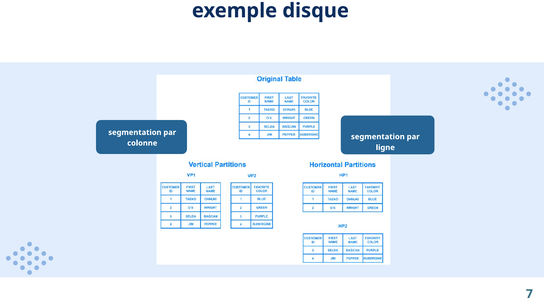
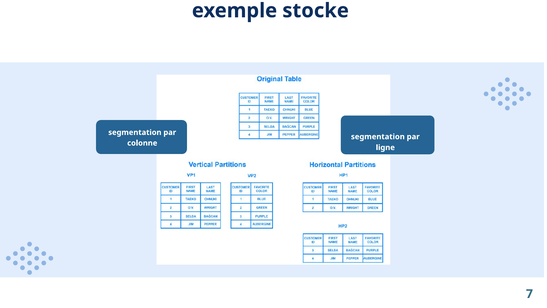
disque: disque -> stocke (316, 11)
